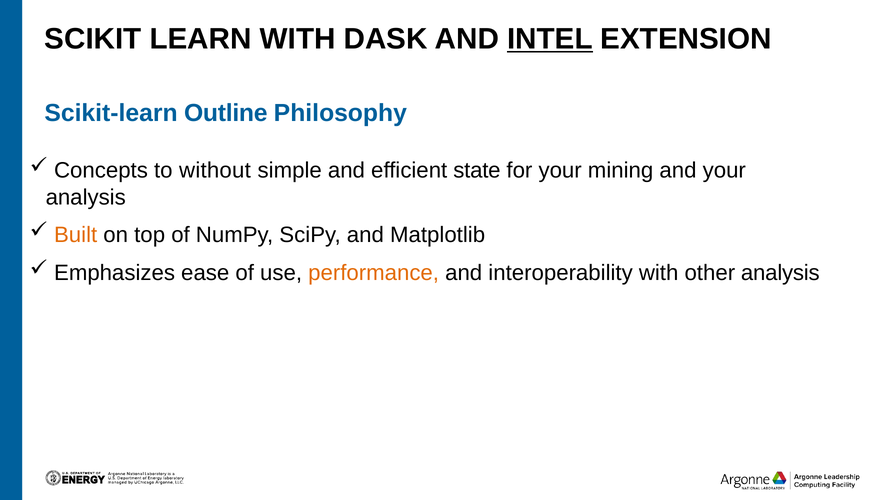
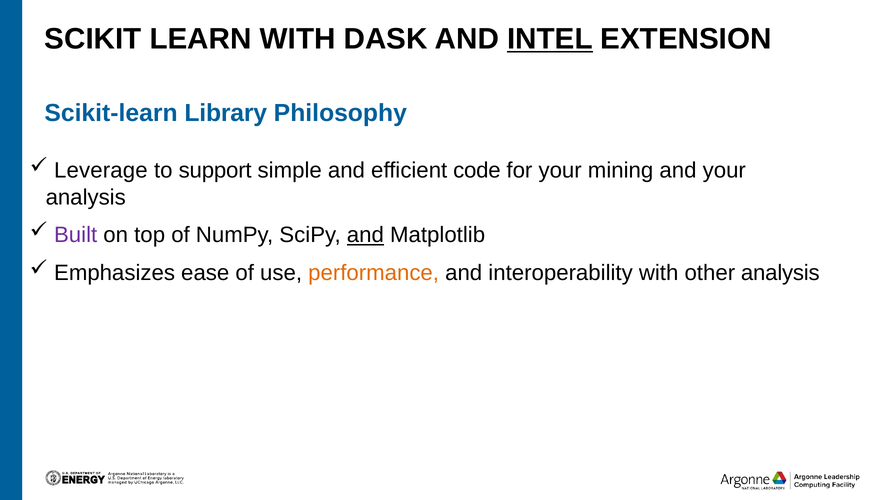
Outline: Outline -> Library (226, 113)
Concepts: Concepts -> Leverage (101, 171)
without: without -> support (215, 171)
state: state -> code (477, 171)
Built colour: orange -> purple (76, 235)
and underline: none -> present (365, 235)
